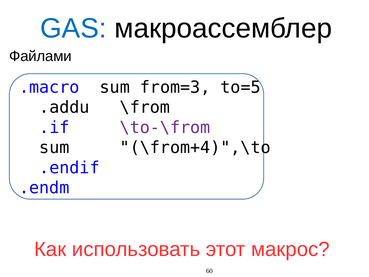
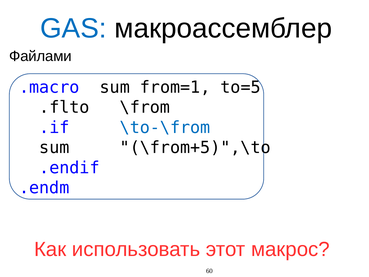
from=3: from=3 -> from=1 (175, 87)
.addu: .addu -> .flto (64, 107)
\to-\from colour: purple -> blue (165, 127)
\from+4)",\to: \from+4)",\to -> \from+5)",\to (195, 147)
